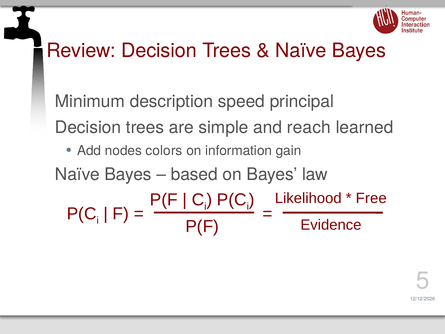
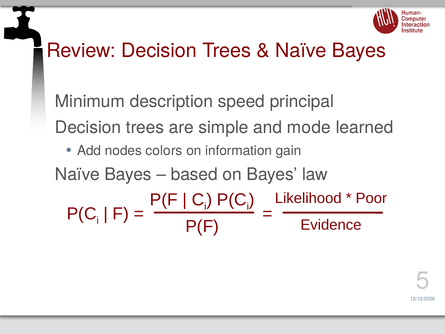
reach: reach -> mode (309, 127)
Free: Free -> Poor (371, 198)
